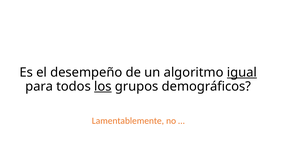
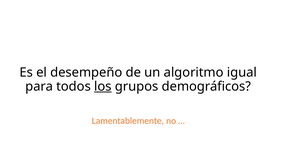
igual underline: present -> none (242, 73)
